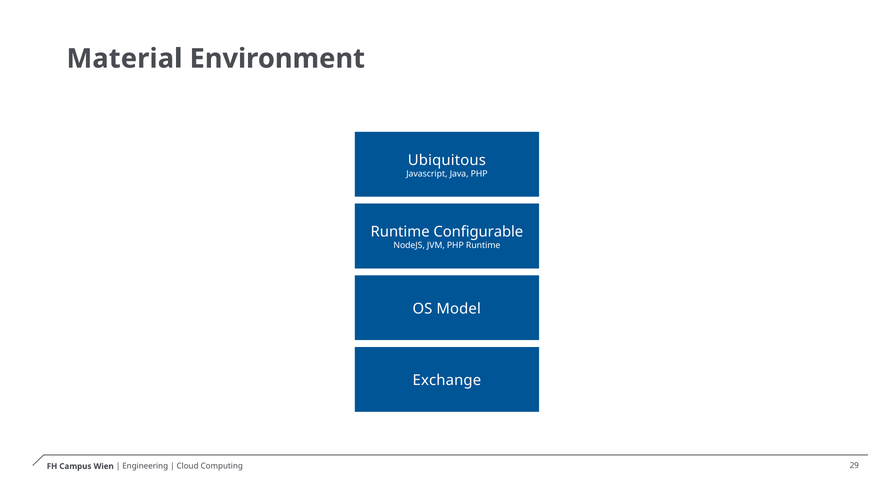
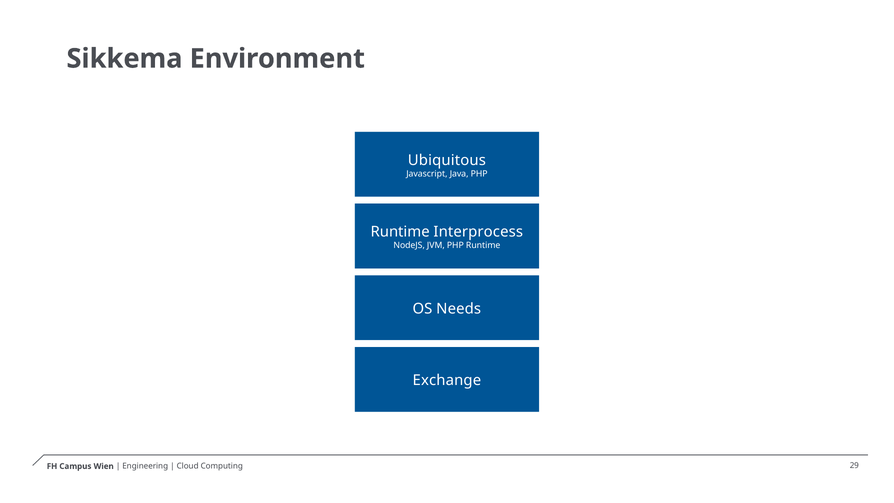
Material: Material -> Sikkema (124, 59)
Configurable: Configurable -> Interprocess (478, 232)
Model: Model -> Needs (459, 309)
